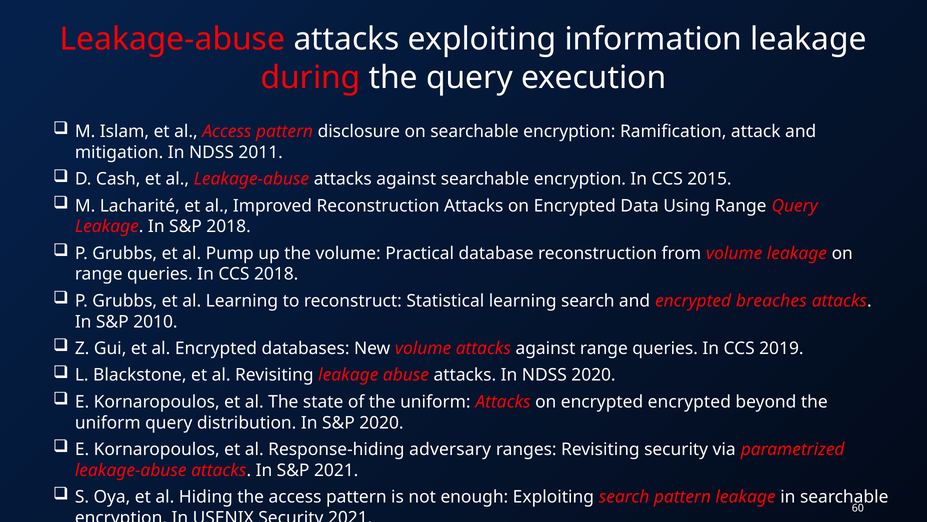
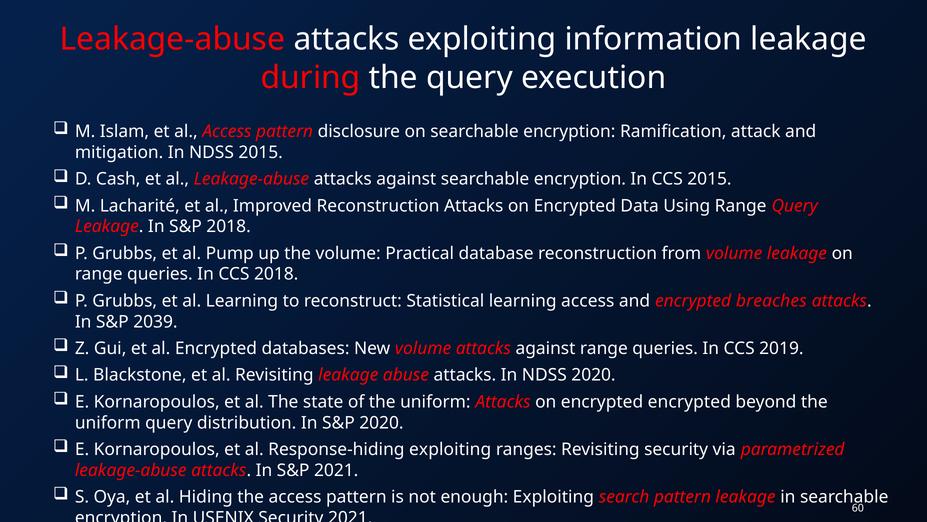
NDSS 2011: 2011 -> 2015 (261, 152)
learning search: search -> access (588, 301)
2010: 2010 -> 2039 (155, 321)
Response-hiding adversary: adversary -> exploiting (450, 449)
